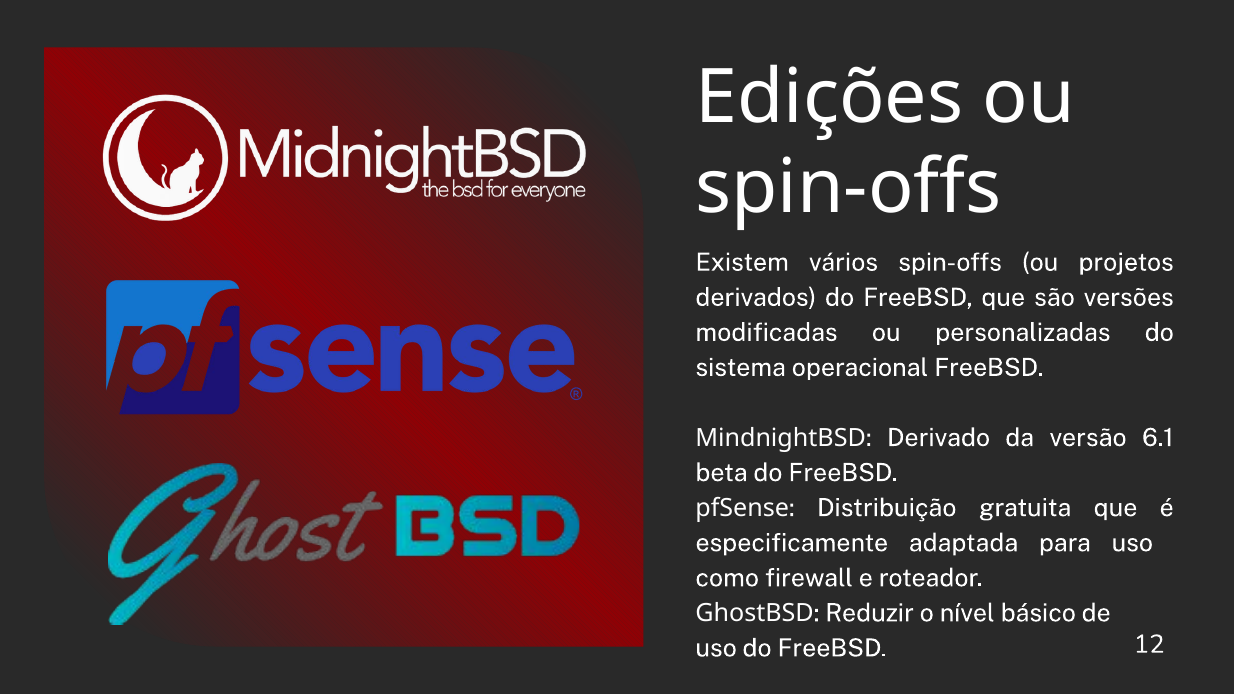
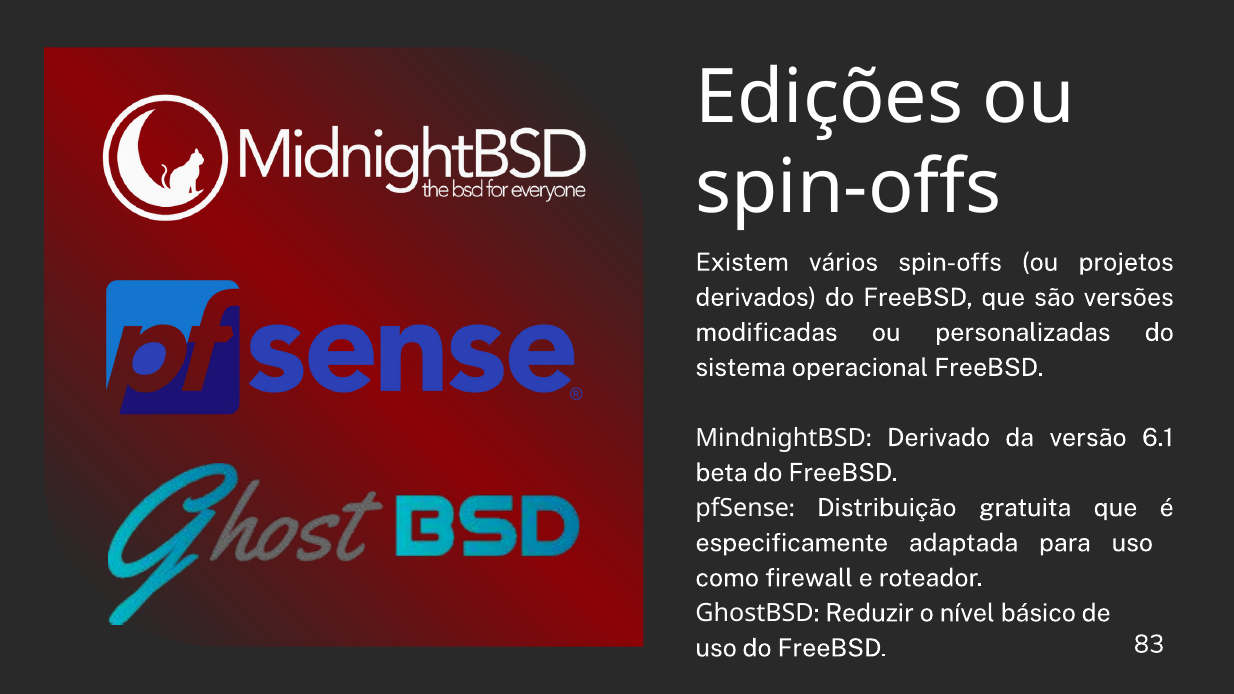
12: 12 -> 83 (1149, 644)
